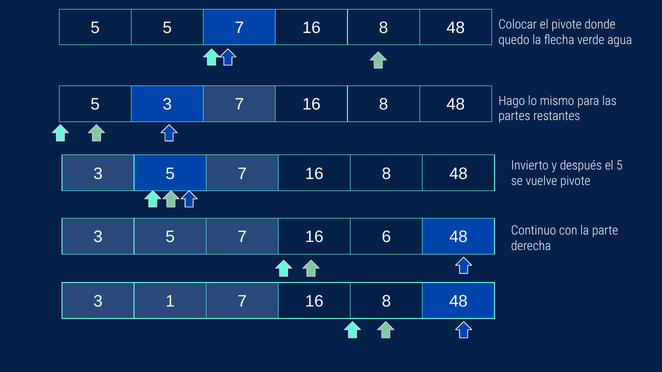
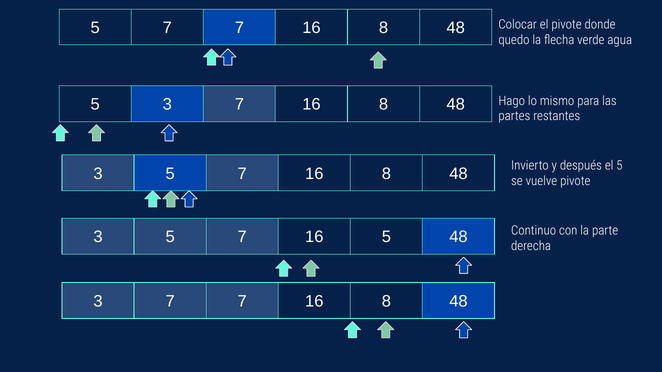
5: 5 -> 7 (167, 28)
16 6: 6 -> 5 (386, 237)
1: 1 -> 7 (170, 302)
